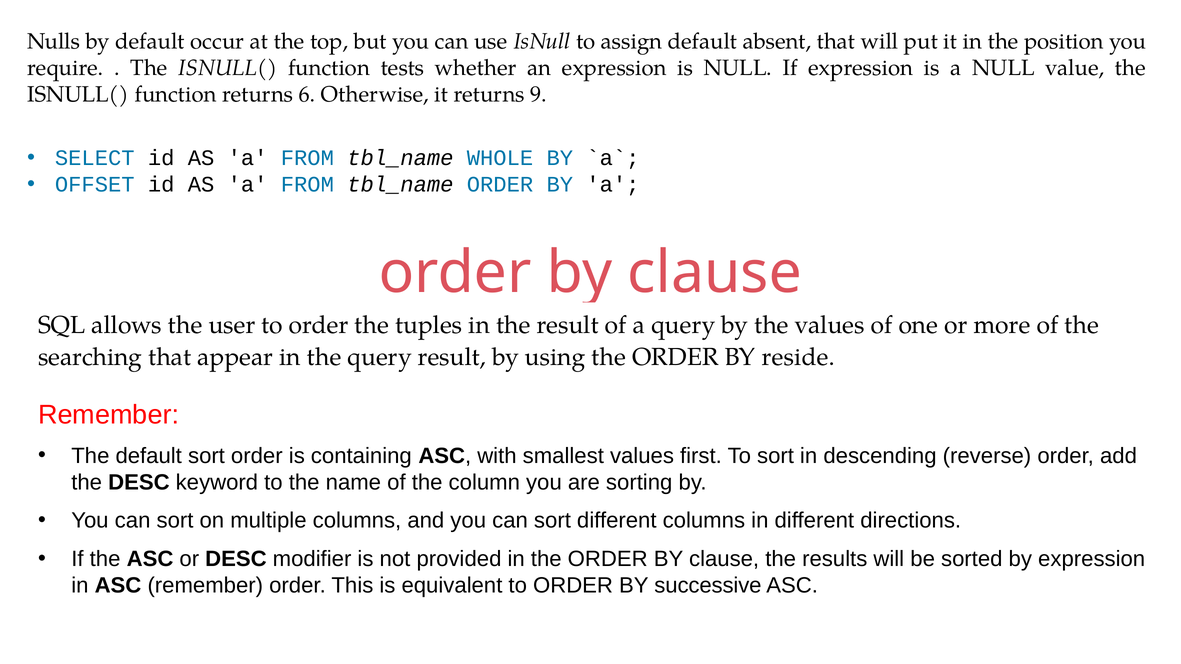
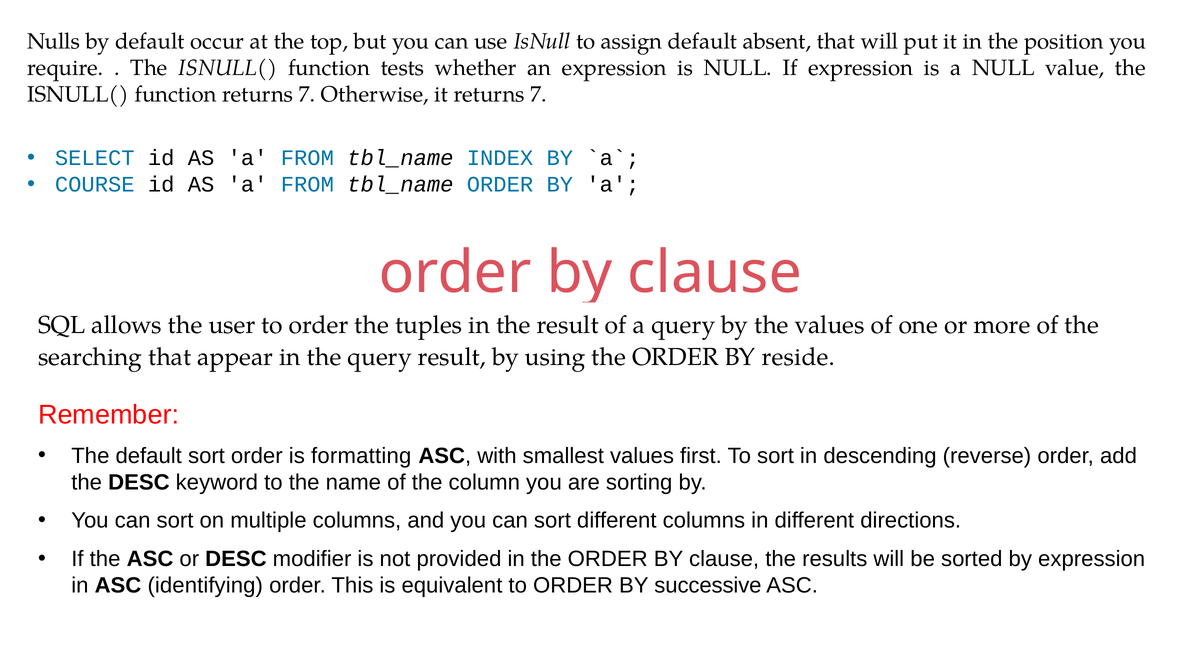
function returns 6: 6 -> 7 (307, 94)
it returns 9: 9 -> 7 (539, 94)
WHOLE: WHOLE -> INDEX (500, 158)
OFFSET: OFFSET -> COURSE (95, 185)
containing: containing -> formatting (361, 456)
ASC remember: remember -> identifying (205, 586)
